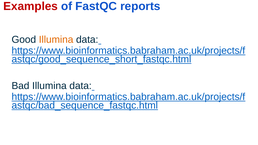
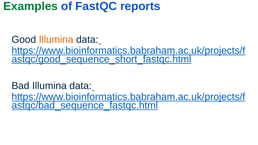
Examples colour: red -> green (31, 6)
